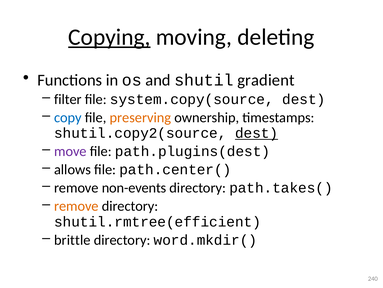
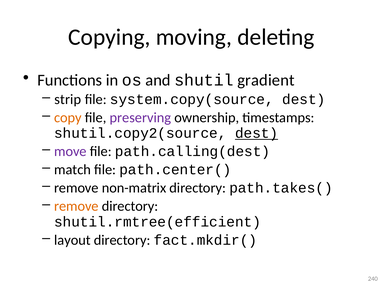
Copying underline: present -> none (109, 37)
filter: filter -> strip (68, 99)
copy colour: blue -> orange (68, 117)
preserving colour: orange -> purple (140, 117)
path.plugins(dest: path.plugins(dest -> path.calling(dest (192, 151)
allows: allows -> match (73, 169)
non-events: non-events -> non-matrix (134, 187)
brittle: brittle -> layout (72, 239)
word.mkdir(: word.mkdir( -> fact.mkdir( (205, 239)
